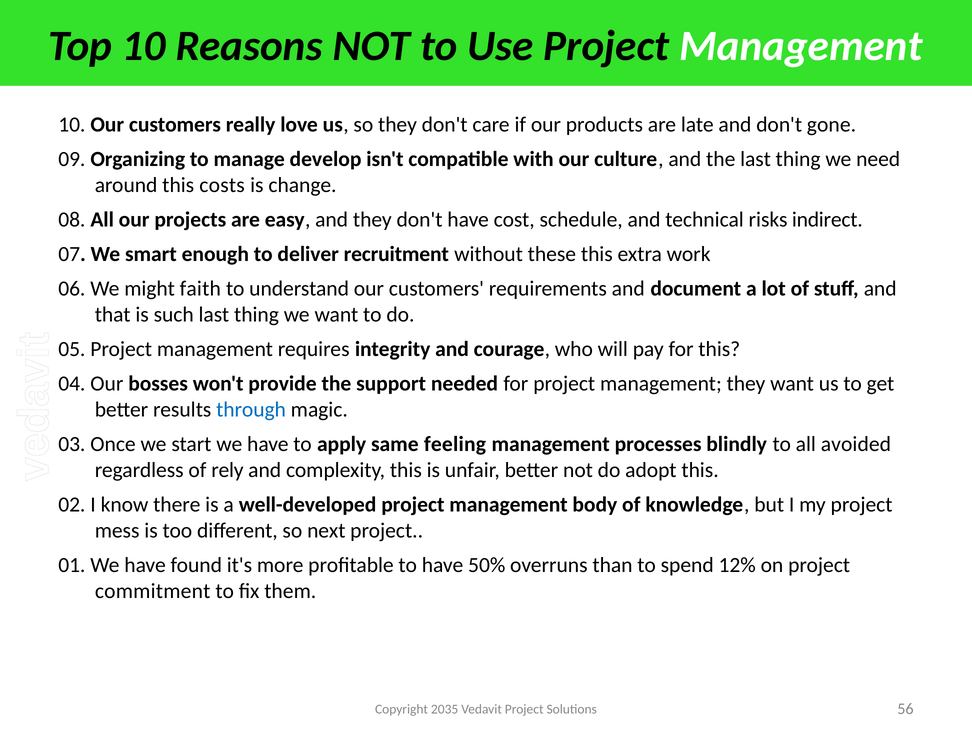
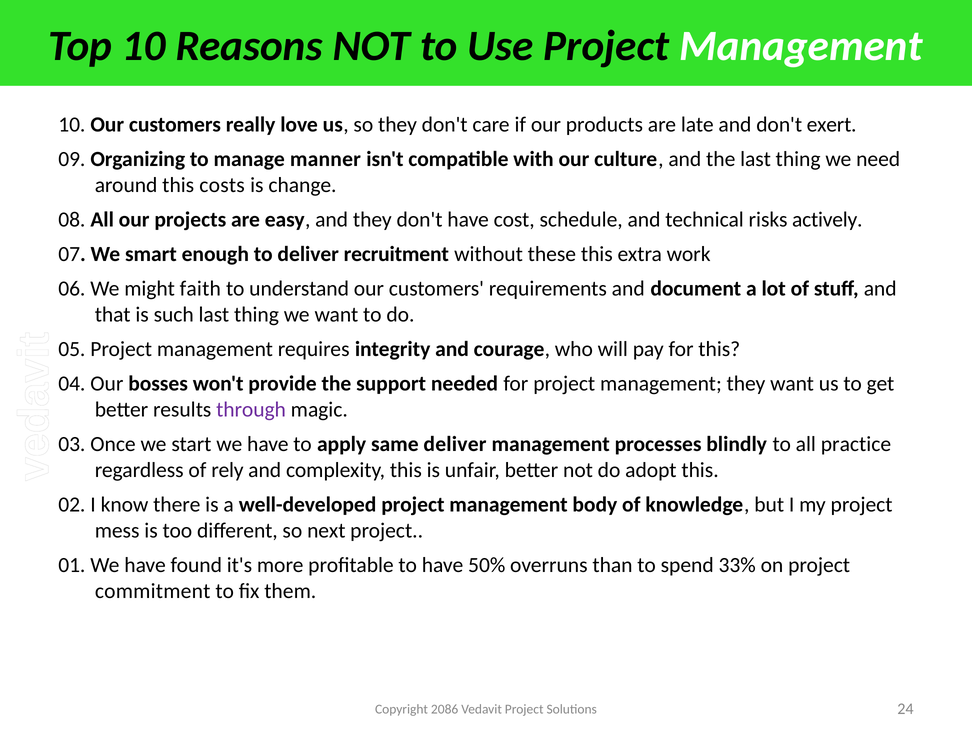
gone: gone -> exert (832, 125)
develop: develop -> manner (325, 159)
indirect: indirect -> actively (827, 220)
through colour: blue -> purple (251, 410)
same feeling: feeling -> deliver (455, 444)
avoided: avoided -> practice (856, 444)
12%: 12% -> 33% (737, 565)
2035: 2035 -> 2086 (445, 709)
56: 56 -> 24 (905, 709)
